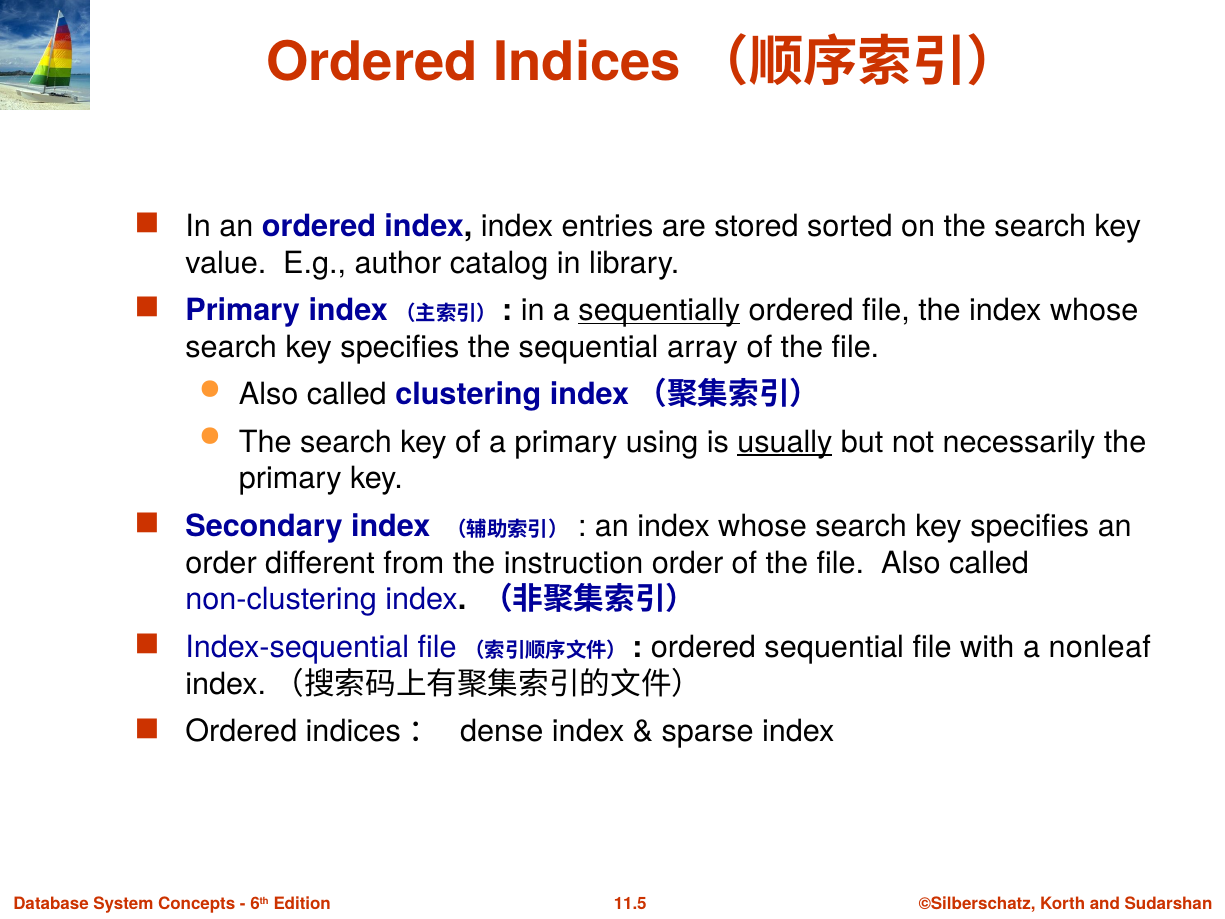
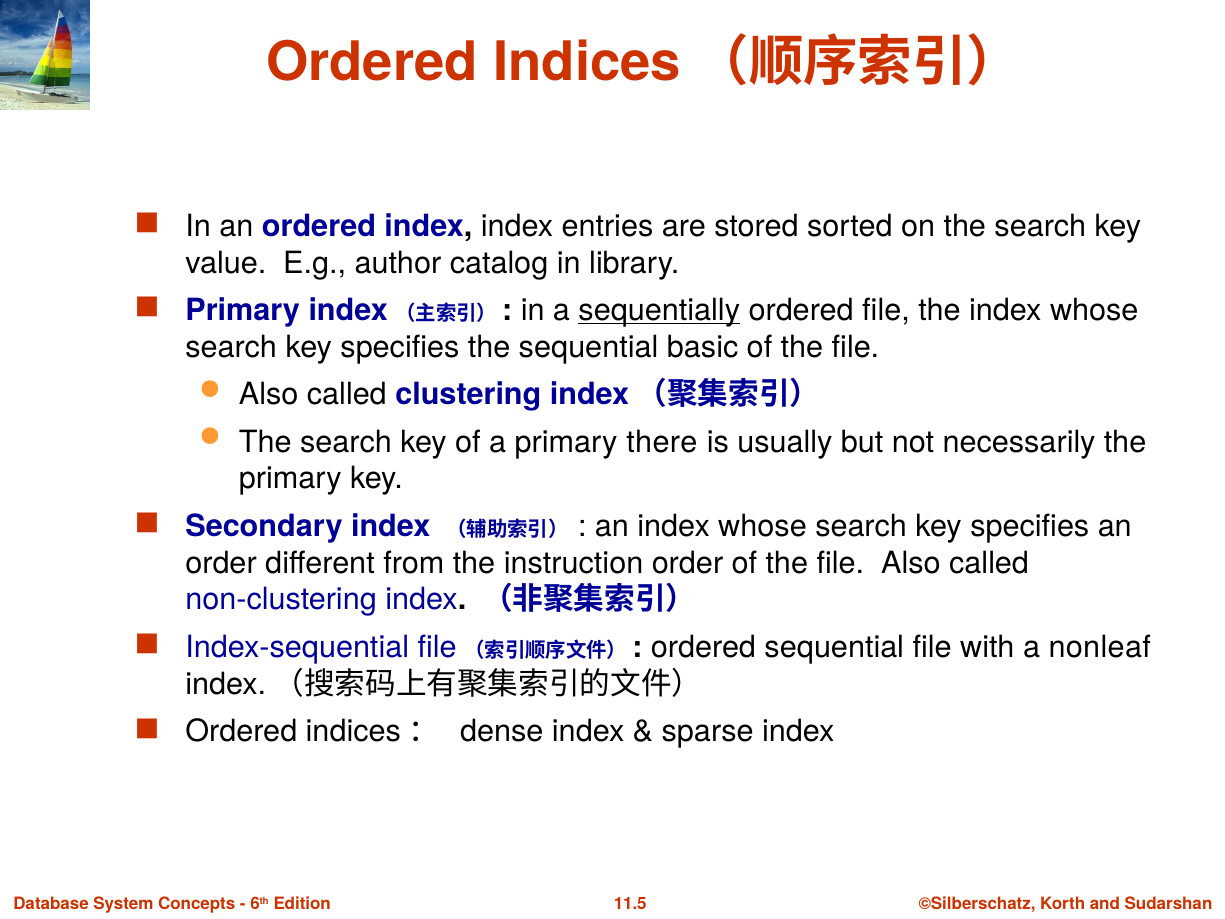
array: array -> basic (703, 347)
using: using -> there (662, 442)
usually underline: present -> none (785, 442)
